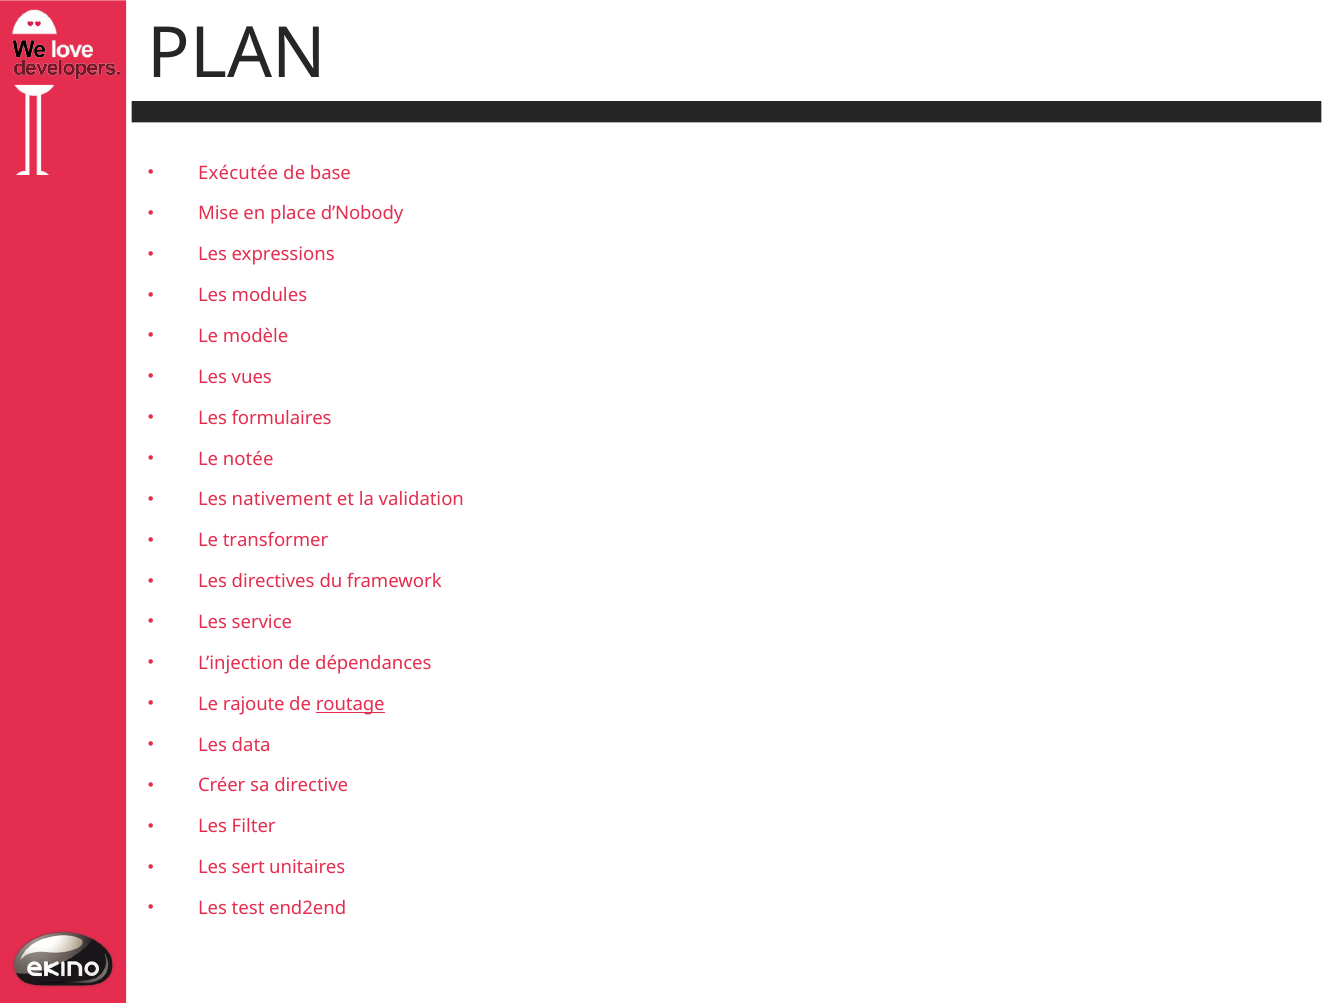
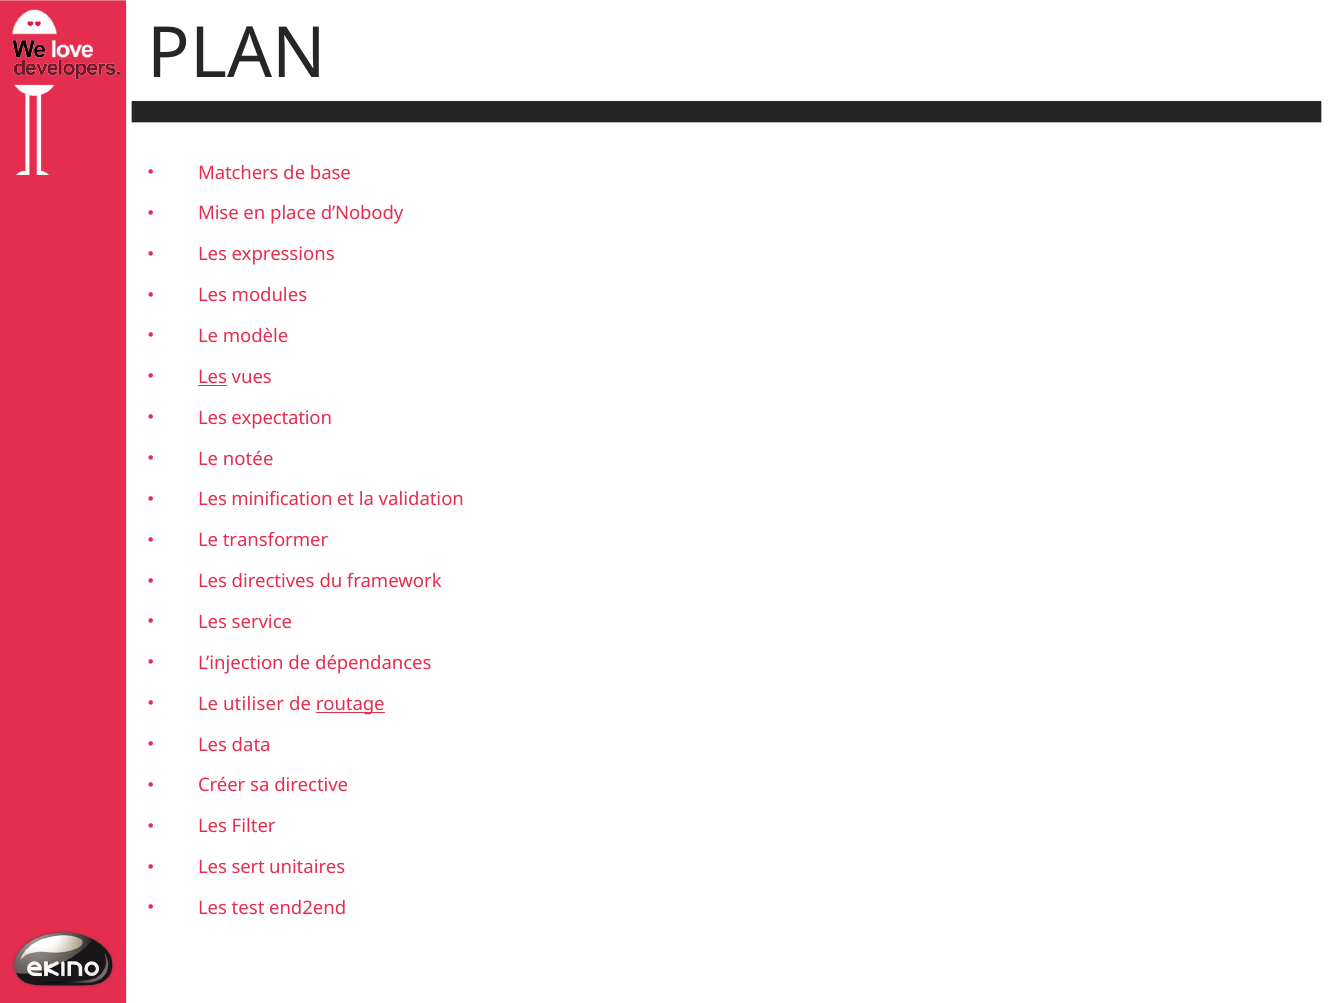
Exécutée: Exécutée -> Matchers (238, 173)
Les underline: none -> present (213, 377)
formulaires: formulaires -> expectation (282, 418)
nativement: nativement -> minification (282, 500)
rajoute: rajoute -> utiliser (254, 704)
